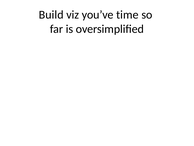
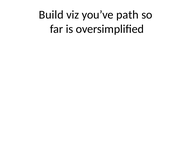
time: time -> path (127, 15)
